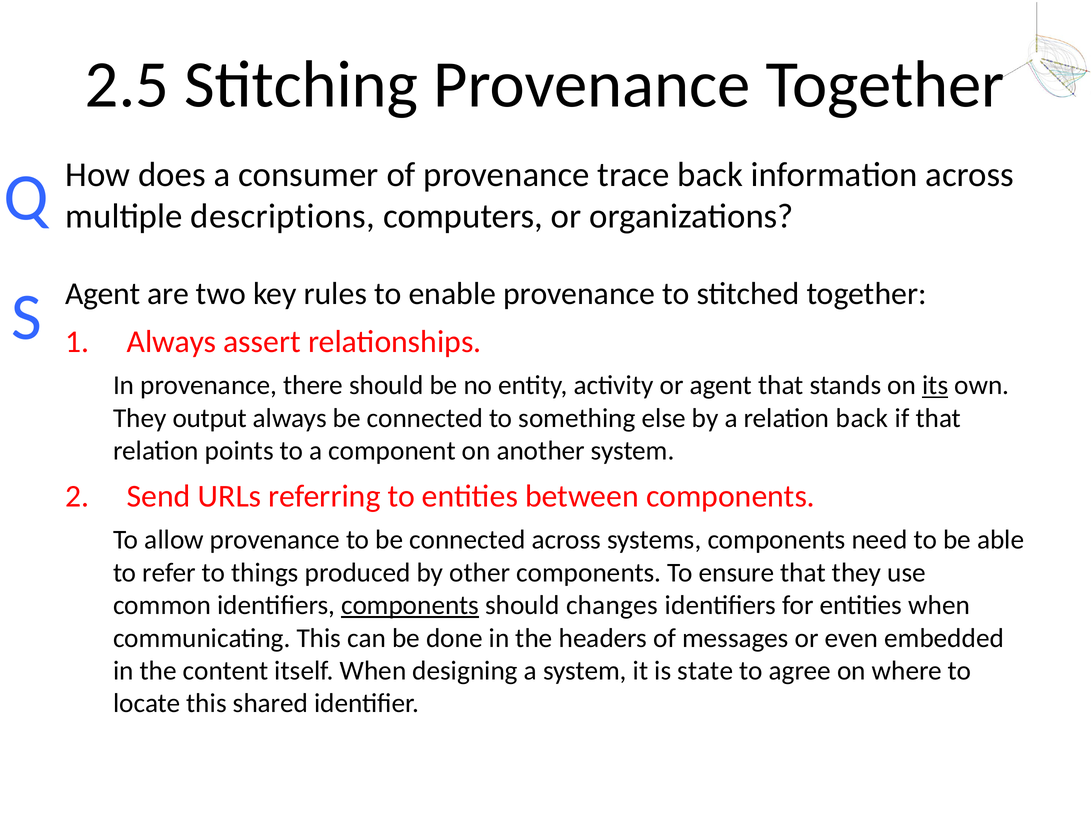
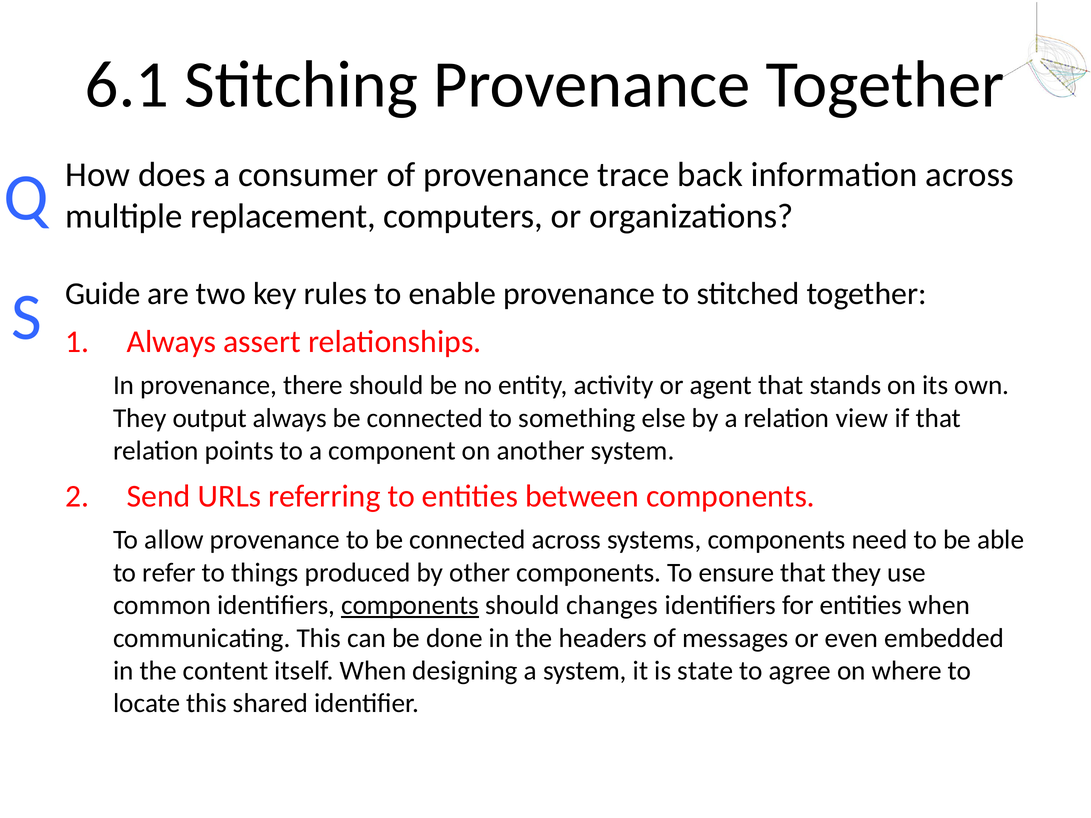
2.5: 2.5 -> 6.1 (127, 85)
descriptions: descriptions -> replacement (283, 216)
Agent: Agent -> Guide (103, 294)
its underline: present -> none (935, 385)
relation back: back -> view (862, 418)
